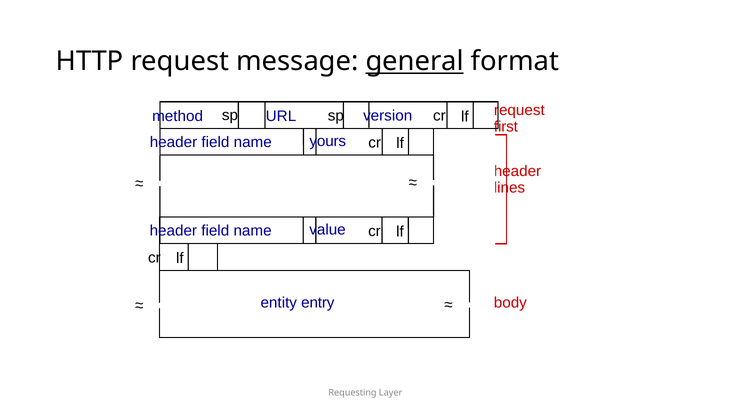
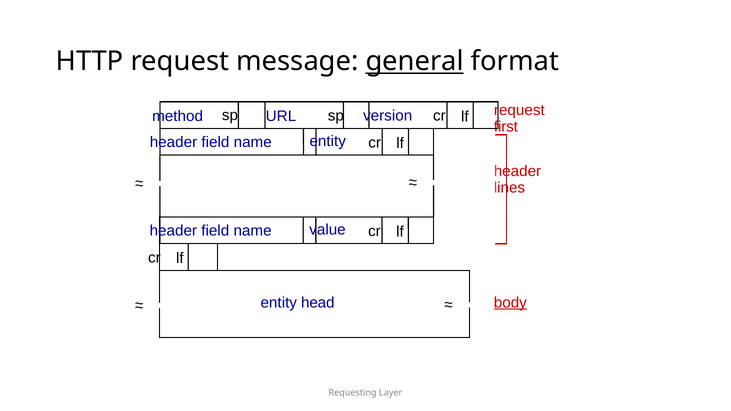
yours: yours -> entity (328, 142)
body underline: none -> present (510, 303)
entry: entry -> head (318, 303)
